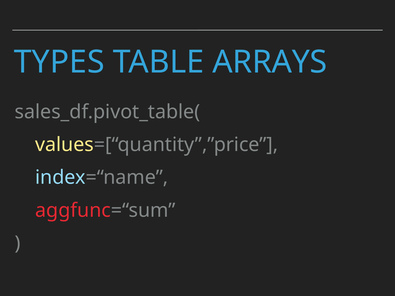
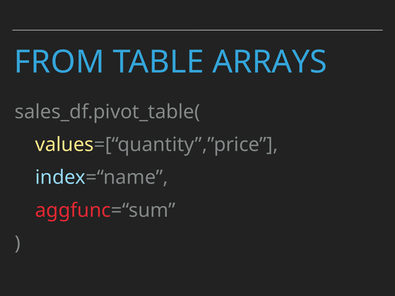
TYPES: TYPES -> FROM (59, 62)
